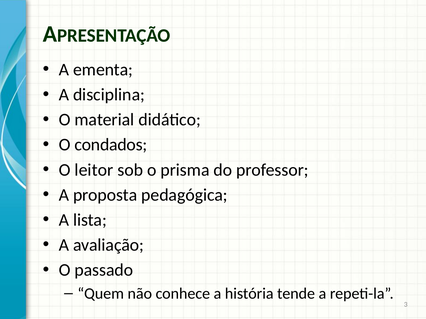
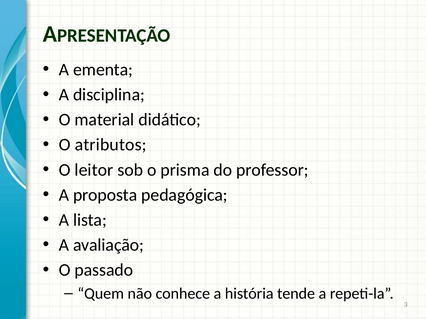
condados: condados -> atributos (111, 145)
